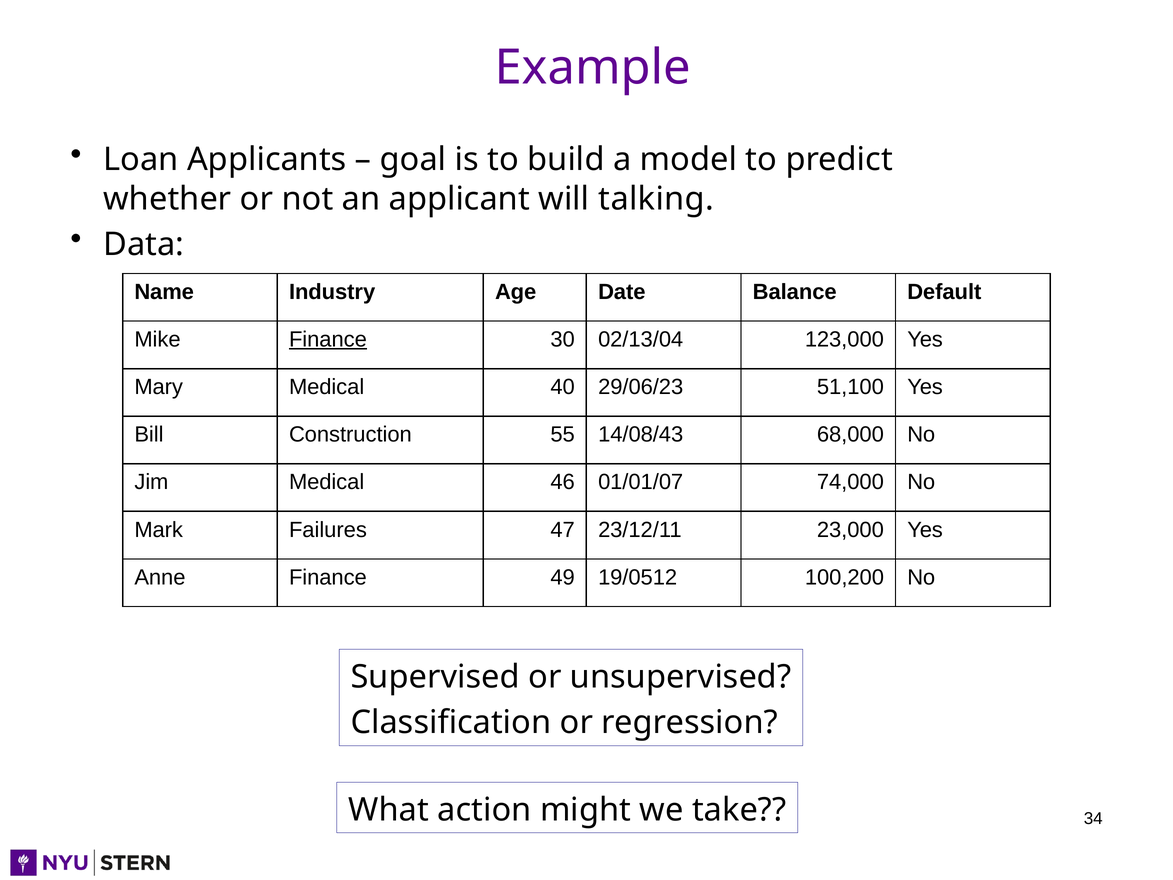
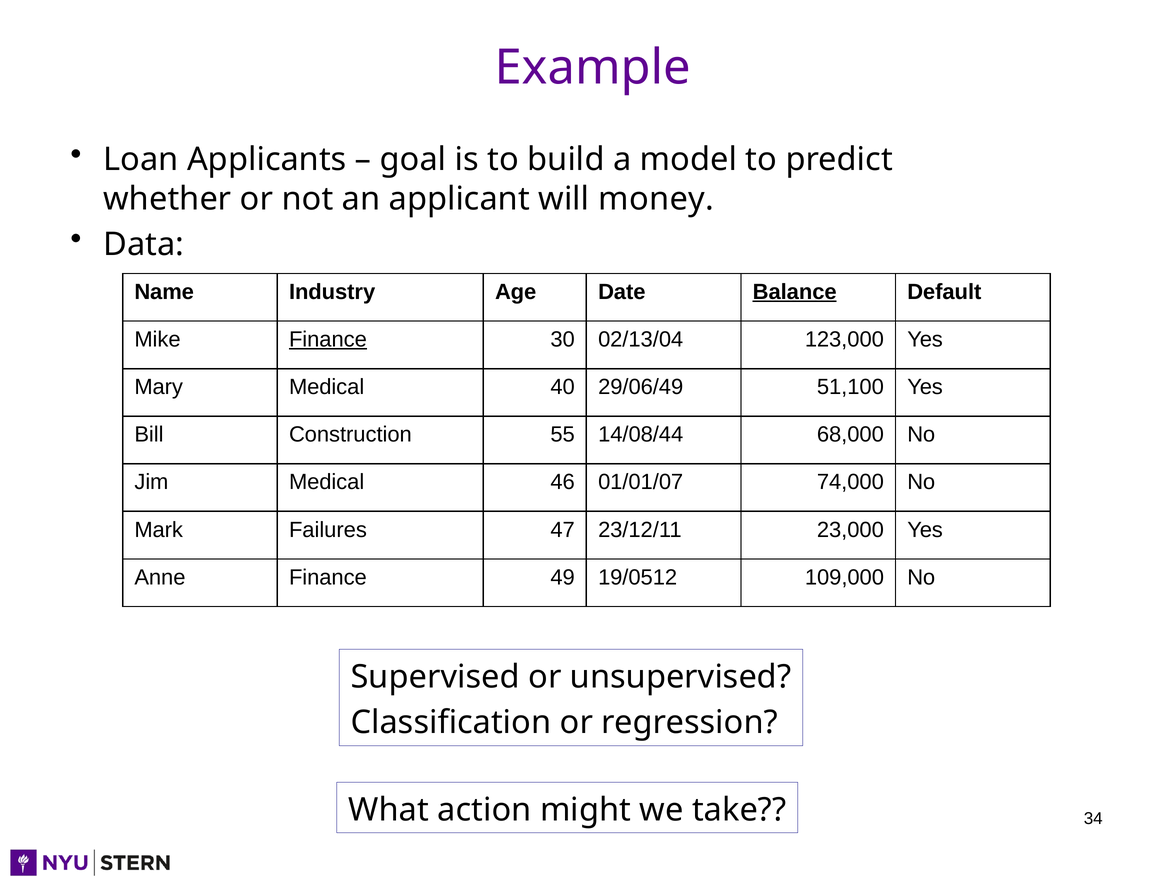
talking: talking -> money (656, 199)
Balance underline: none -> present (795, 292)
29/06/23: 29/06/23 -> 29/06/49 (641, 387)
14/08/43: 14/08/43 -> 14/08/44 (641, 434)
100,200: 100,200 -> 109,000 (844, 577)
